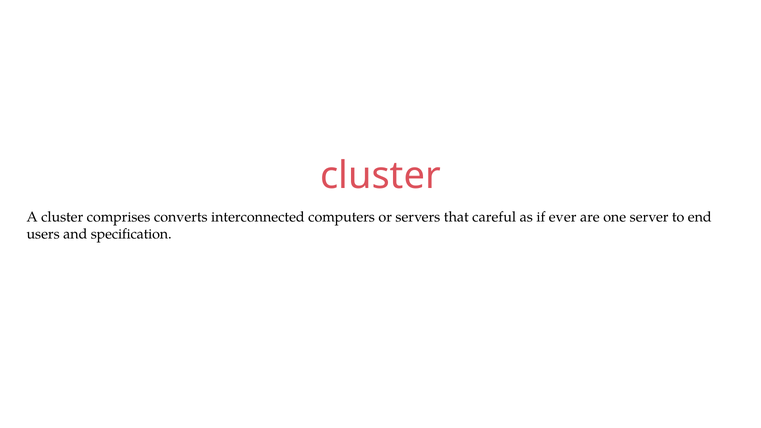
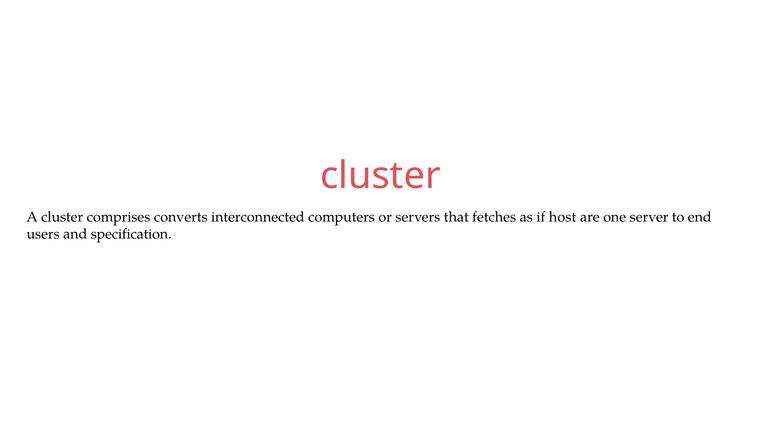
careful: careful -> fetches (494, 217)
ever: ever -> host (563, 217)
